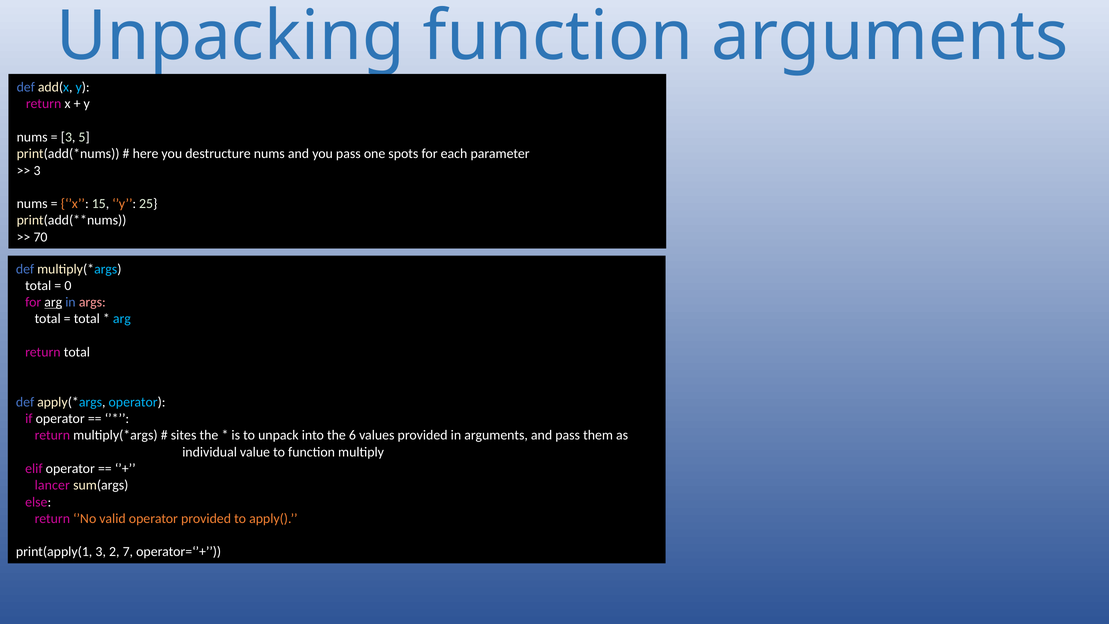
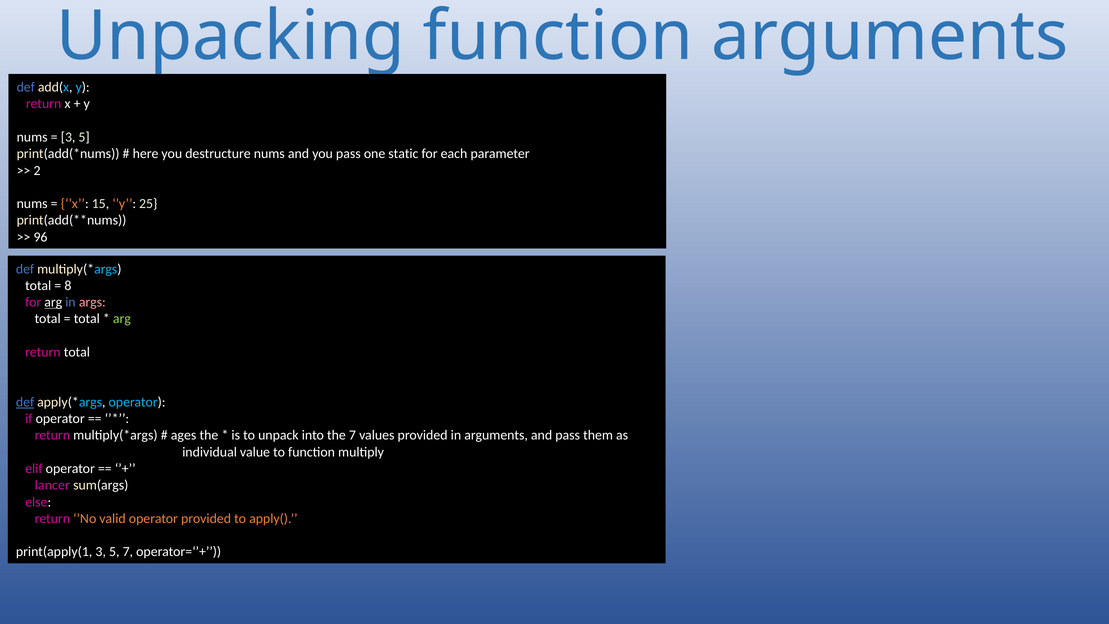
spots: spots -> static (403, 154)
3: 3 -> 2 (37, 170)
70: 70 -> 96 (41, 237)
0: 0 -> 8 (68, 286)
arg colour: light blue -> light green (122, 319)
def underline: none -> present (25, 402)
sites: sites -> ages (184, 435)
the 6: 6 -> 7 (352, 435)
print(apply(1 3 2: 2 -> 5 (114, 552)
